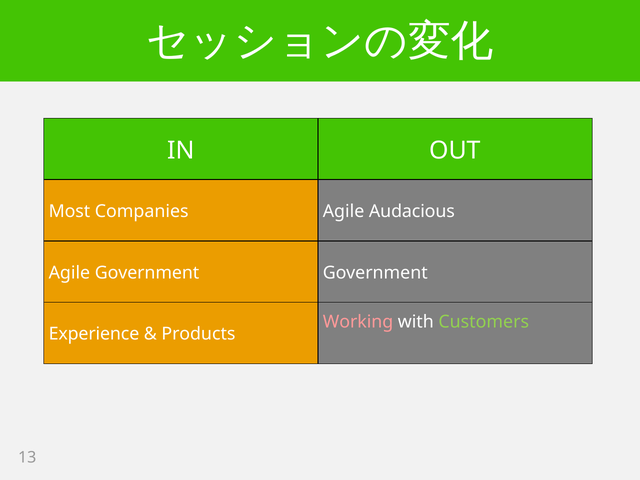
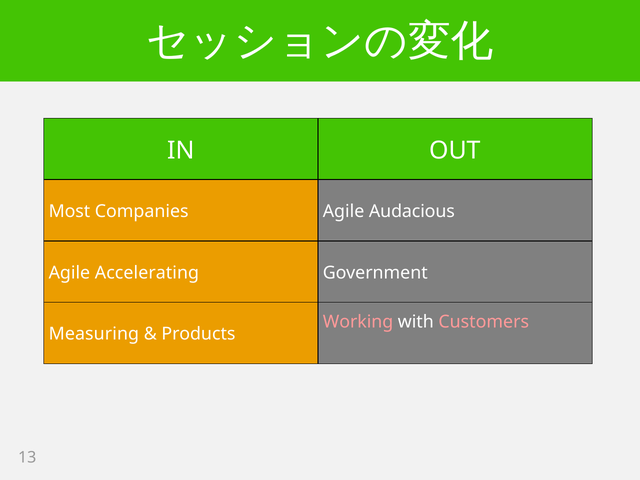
Agile Government: Government -> Accelerating (147, 273)
Customers colour: light green -> pink (484, 322)
Experience: Experience -> Measuring (94, 334)
